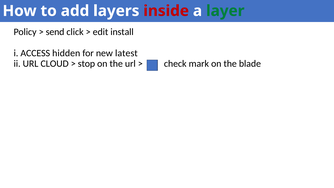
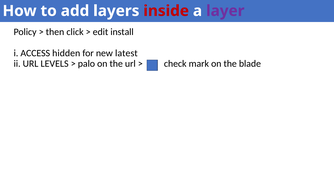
layer colour: green -> purple (225, 11)
send: send -> then (55, 32)
CLOUD: CLOUD -> LEVELS (55, 64)
stop: stop -> palo (86, 64)
